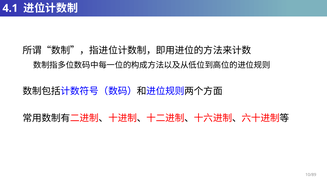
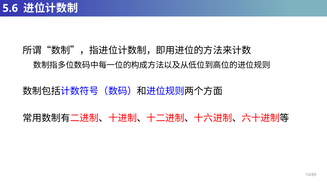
4.1: 4.1 -> 5.6 (10, 8)
